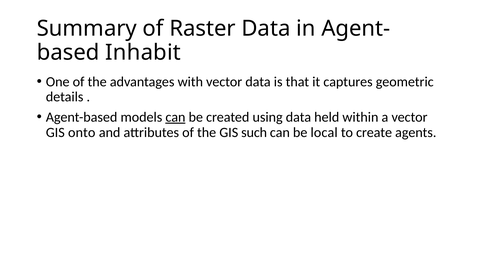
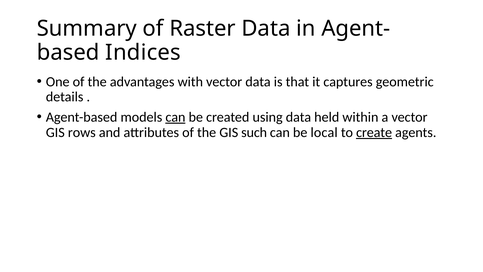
Inhabit: Inhabit -> Indices (143, 53)
onto: onto -> rows (82, 132)
create underline: none -> present (374, 132)
